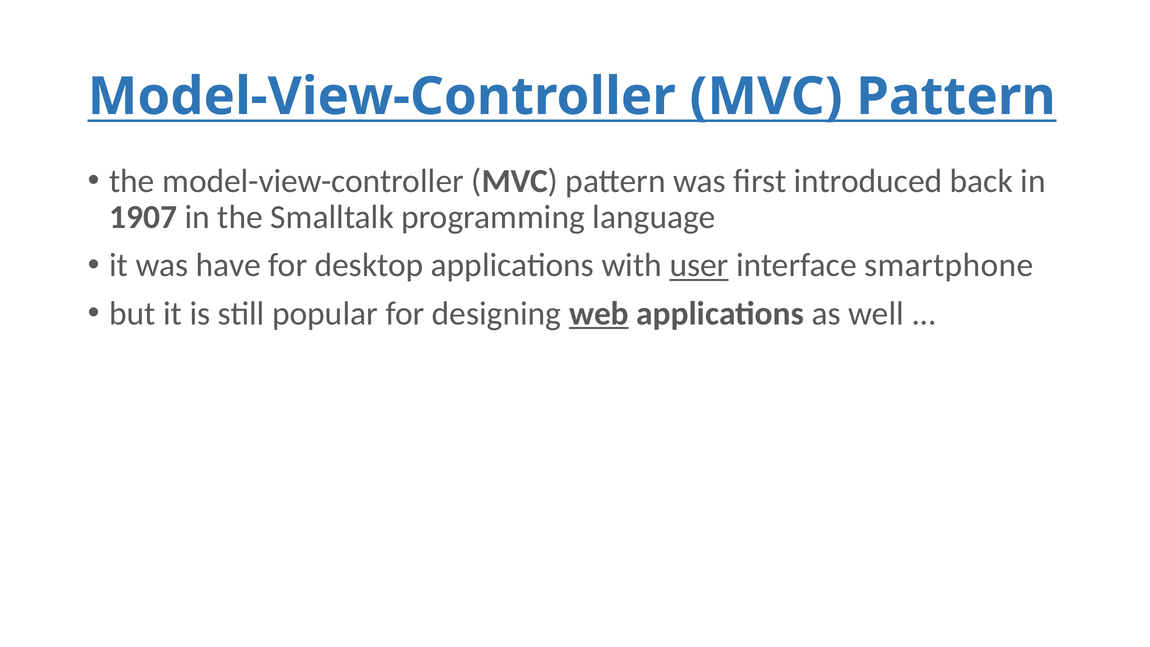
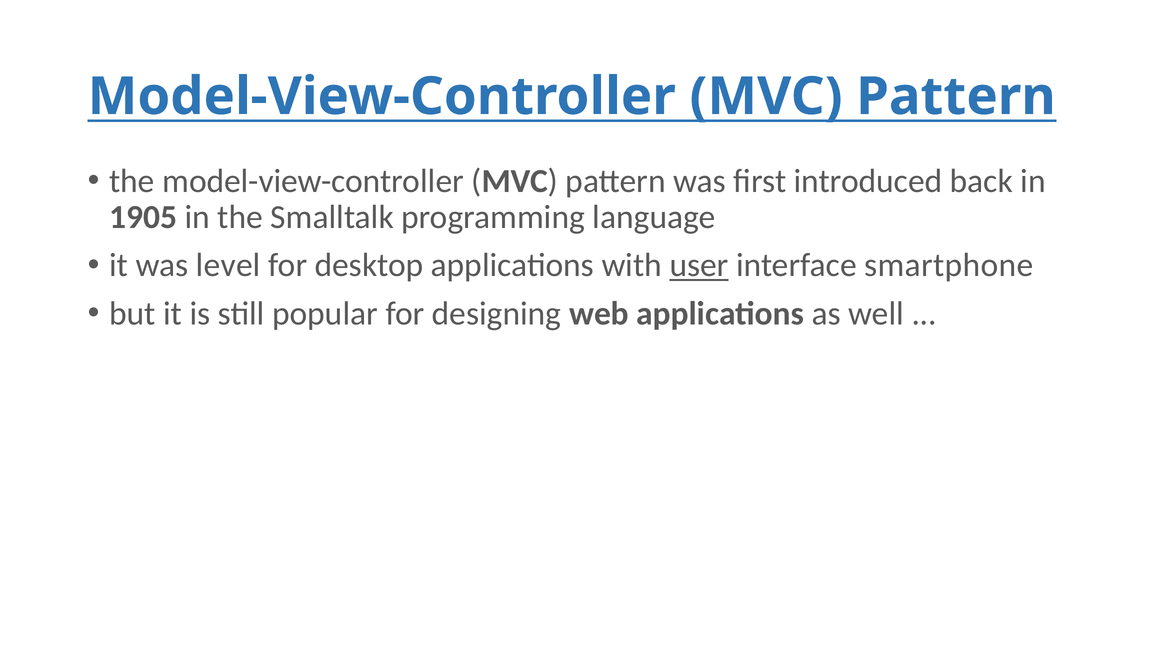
1907: 1907 -> 1905 (143, 217)
have: have -> level (228, 265)
web underline: present -> none (599, 313)
